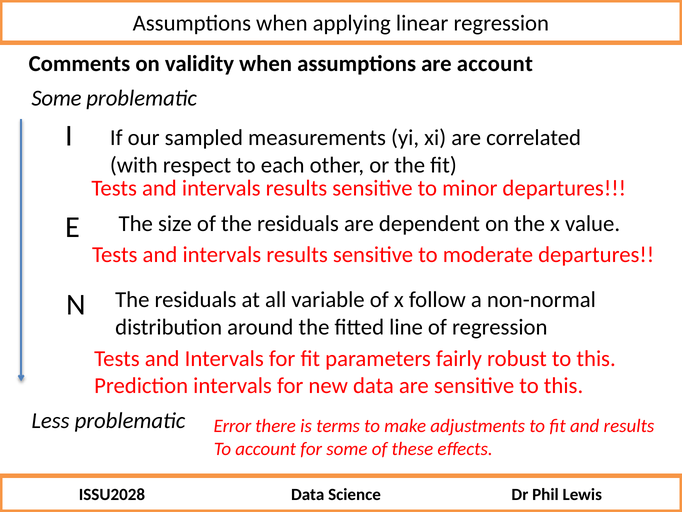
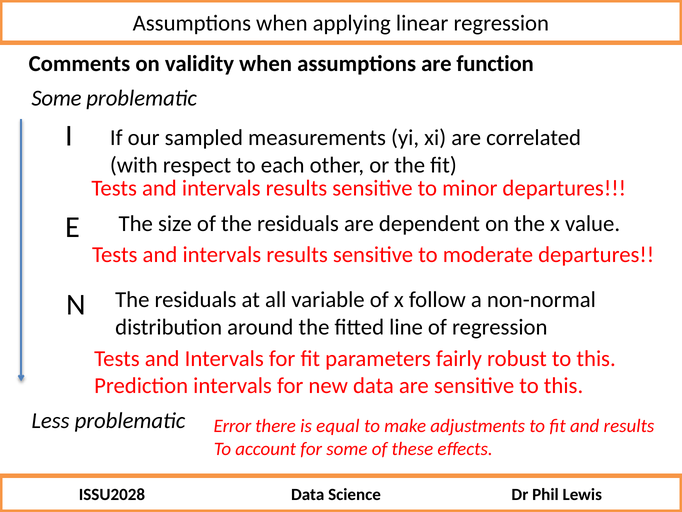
are account: account -> function (495, 64)
terms: terms -> equal (338, 426)
